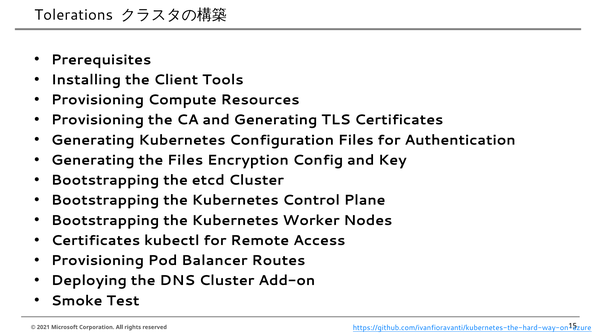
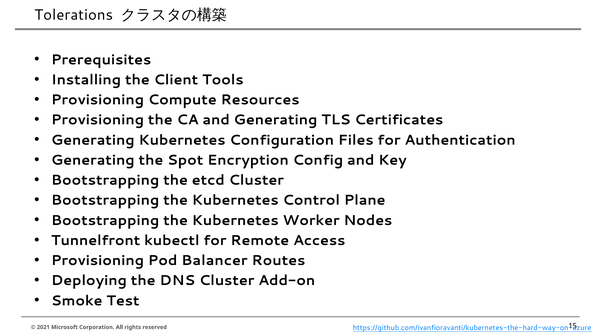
the Files: Files -> Spot (185, 160)
Certificates: Certificates -> Tunnelfront (96, 241)
